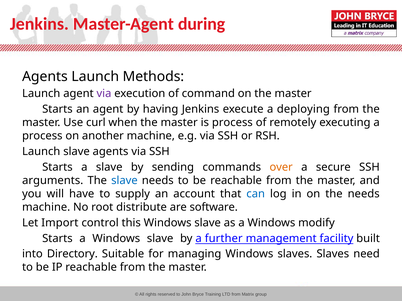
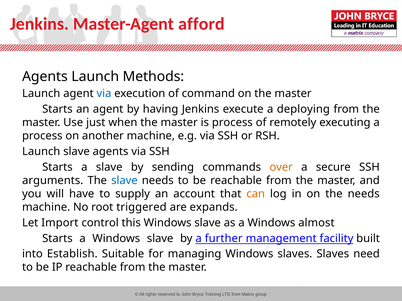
during: during -> afford (201, 24)
via colour: purple -> blue (104, 94)
curl: curl -> just (96, 123)
can colour: blue -> orange (256, 194)
distribute: distribute -> triggered (141, 208)
software: software -> expands (214, 208)
modify: modify -> almost (316, 223)
Directory: Directory -> Establish (72, 254)
